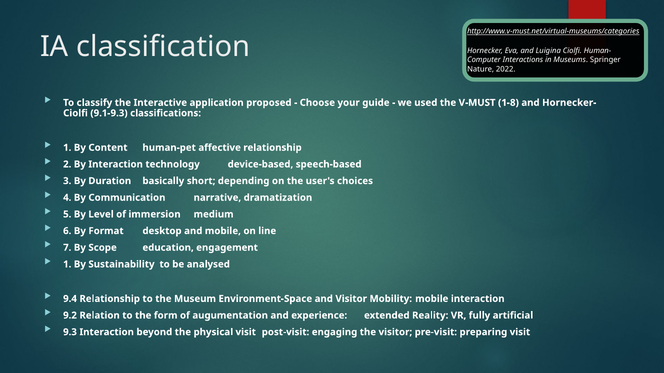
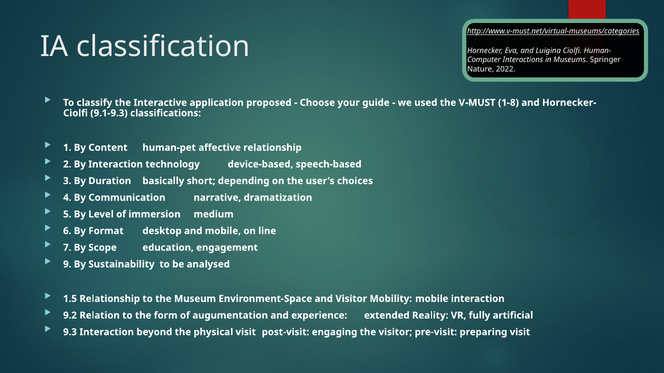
1: 1 -> 9 (67, 265)
9.4: 9.4 -> 1.5 (70, 299)
